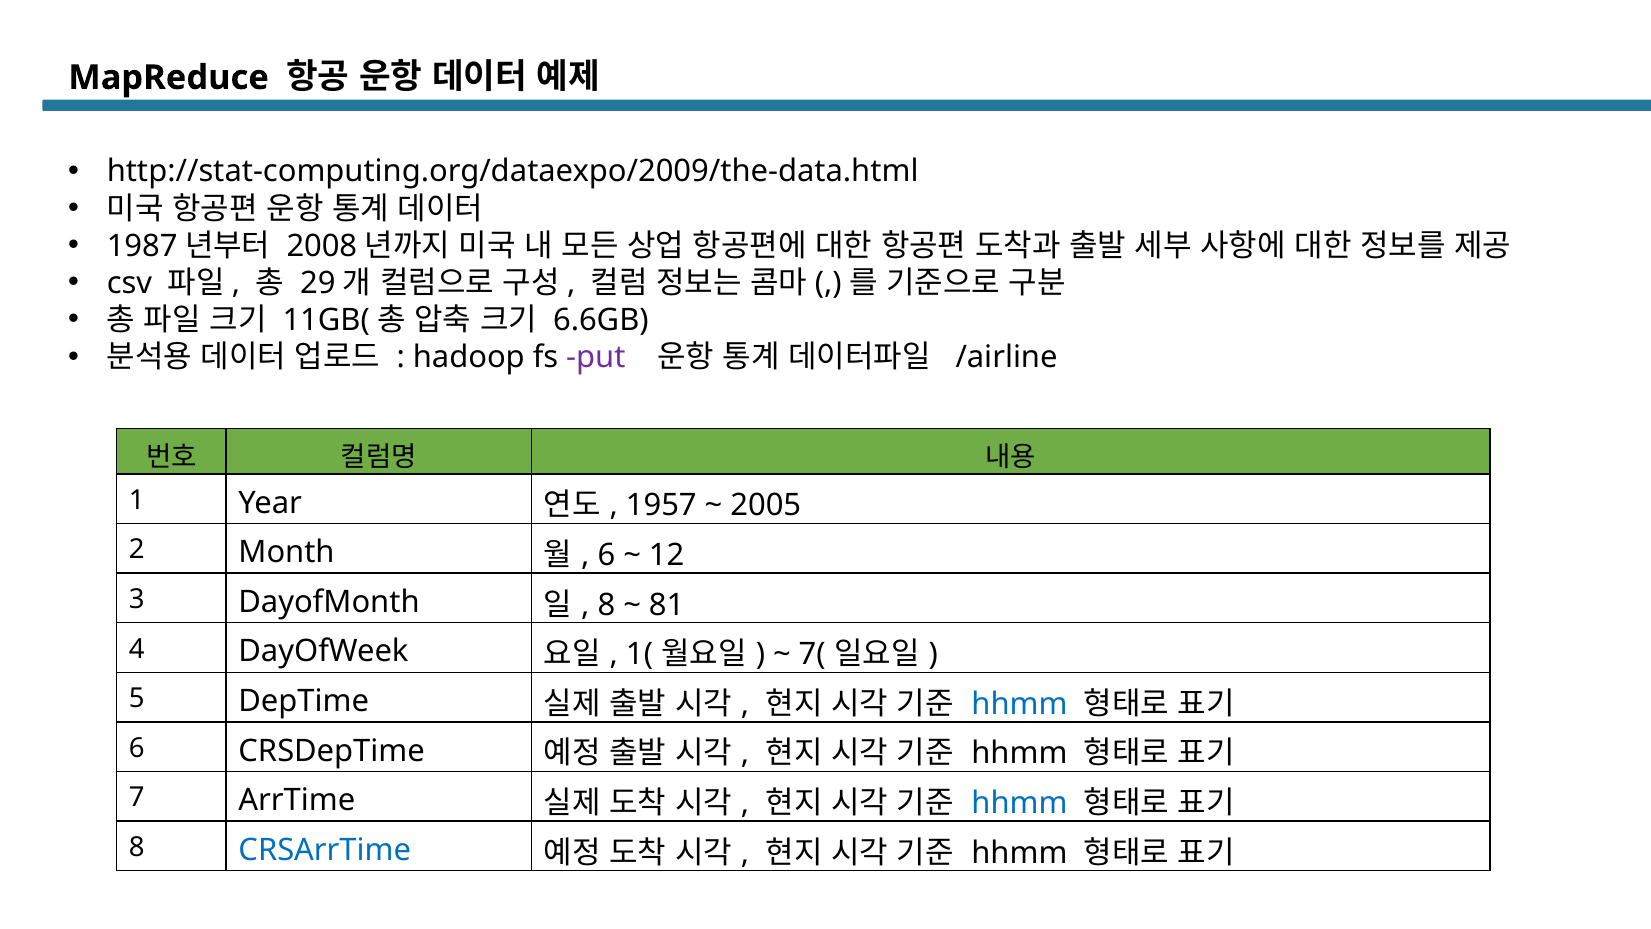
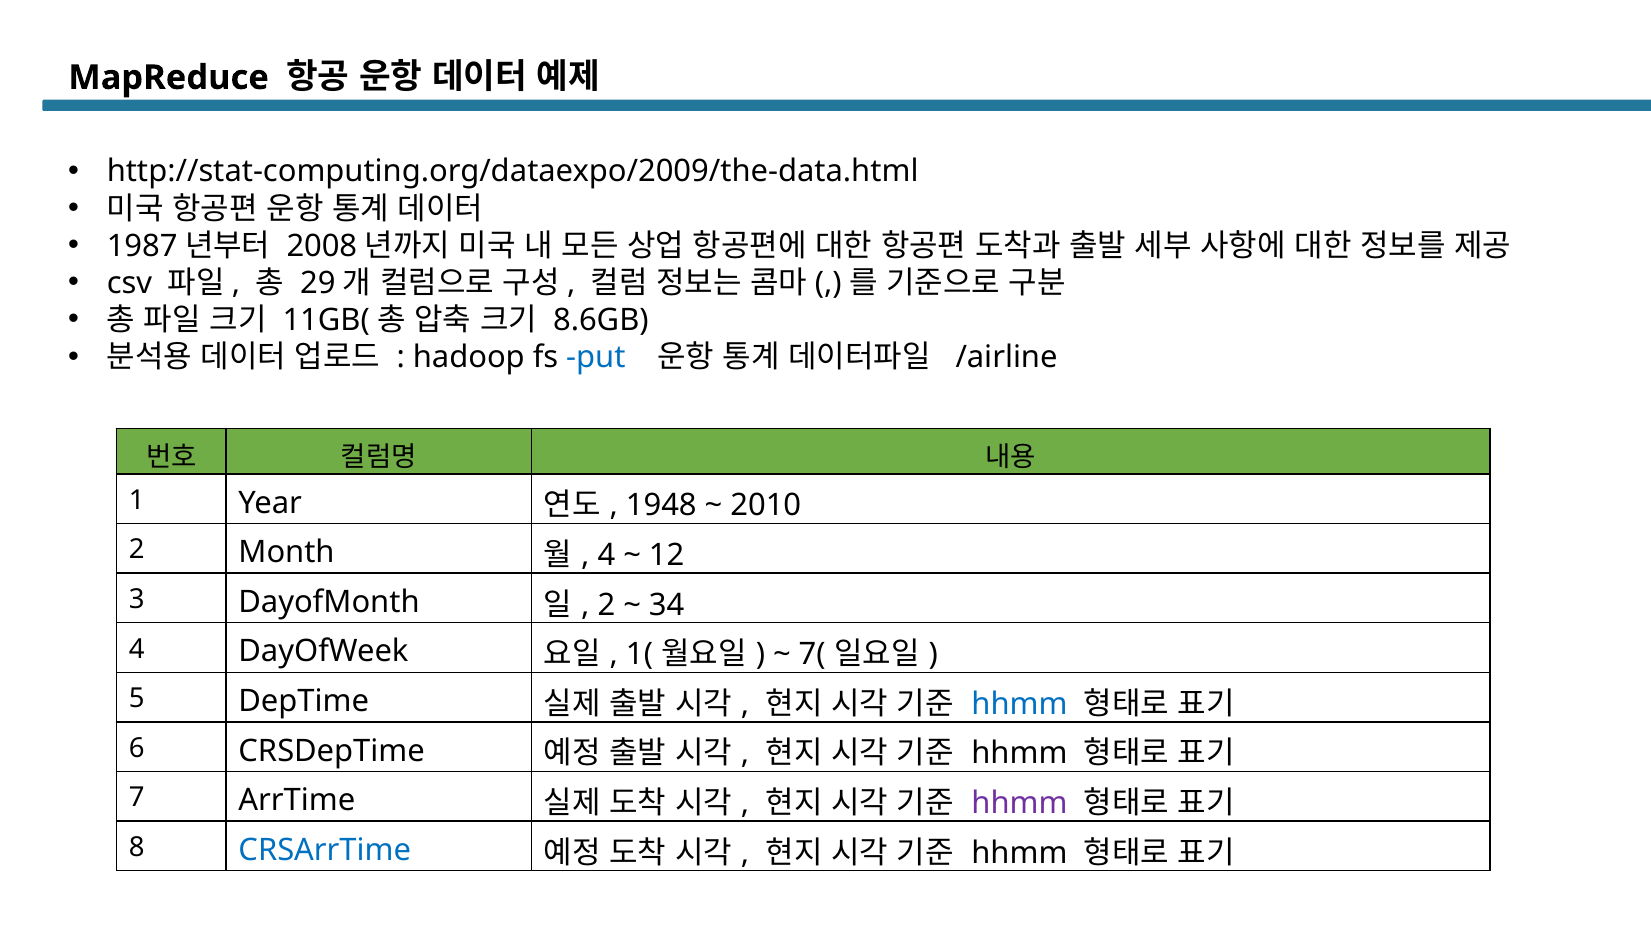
6.6GB: 6.6GB -> 8.6GB (601, 320)
put colour: purple -> blue (596, 357)
1957: 1957 -> 1948 (661, 506)
2005: 2005 -> 2010 (766, 506)
6: 6 -> 4 (606, 555)
8: 8 -> 2 (606, 605)
81: 81 -> 34 (667, 605)
hhmm colour: blue -> purple (1019, 803)
